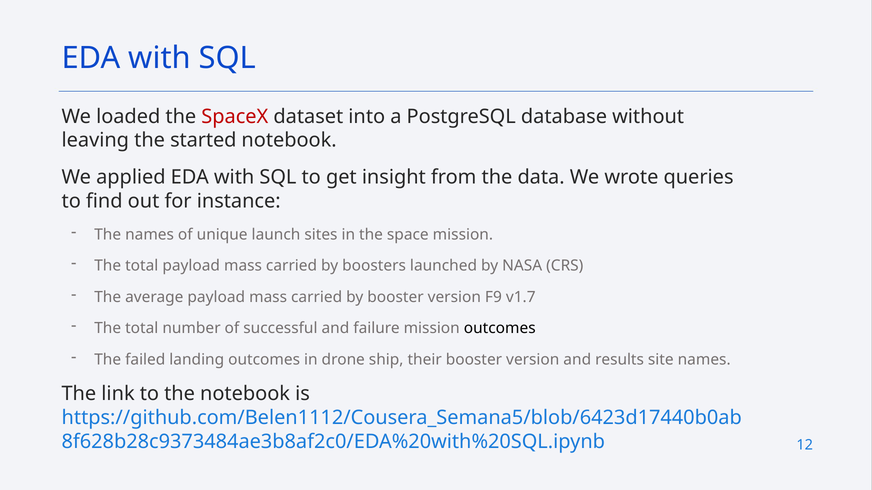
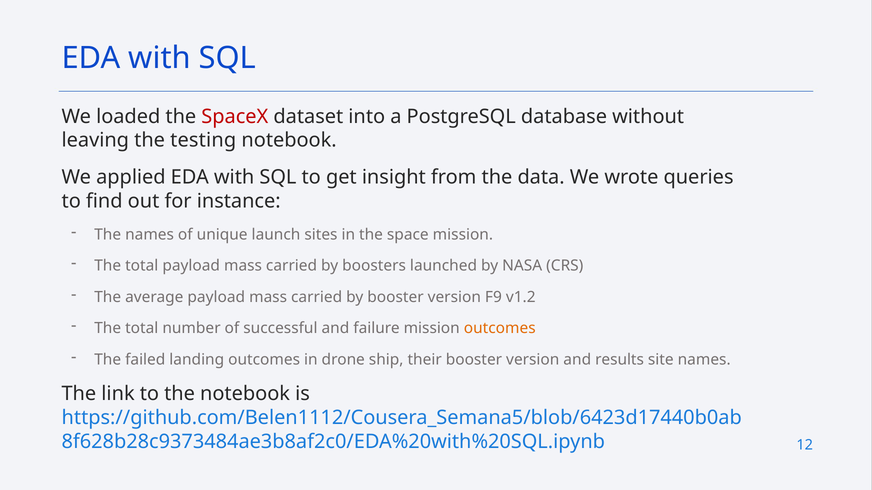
started: started -> testing (203, 141)
v1.7: v1.7 -> v1.2 (521, 297)
outcomes colour: black -> orange (500, 329)
